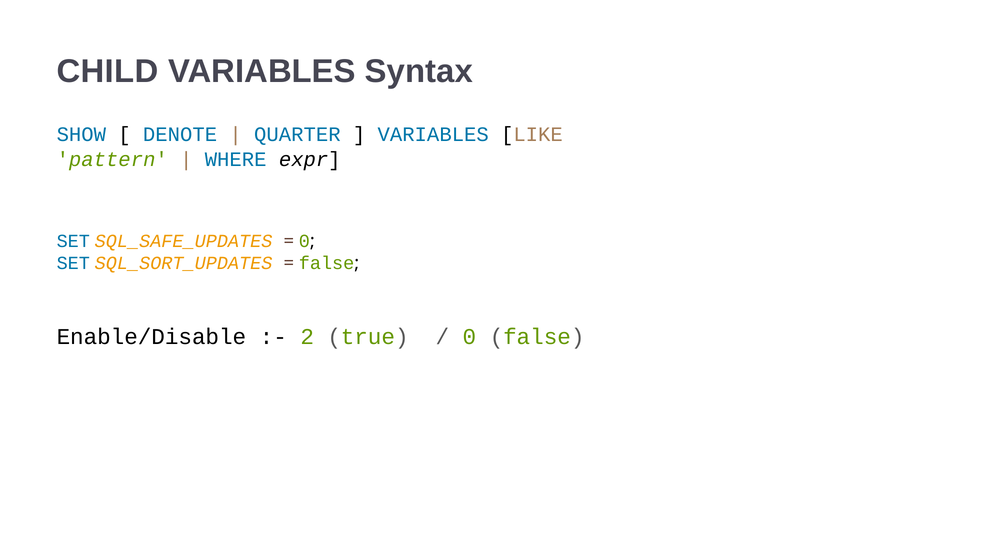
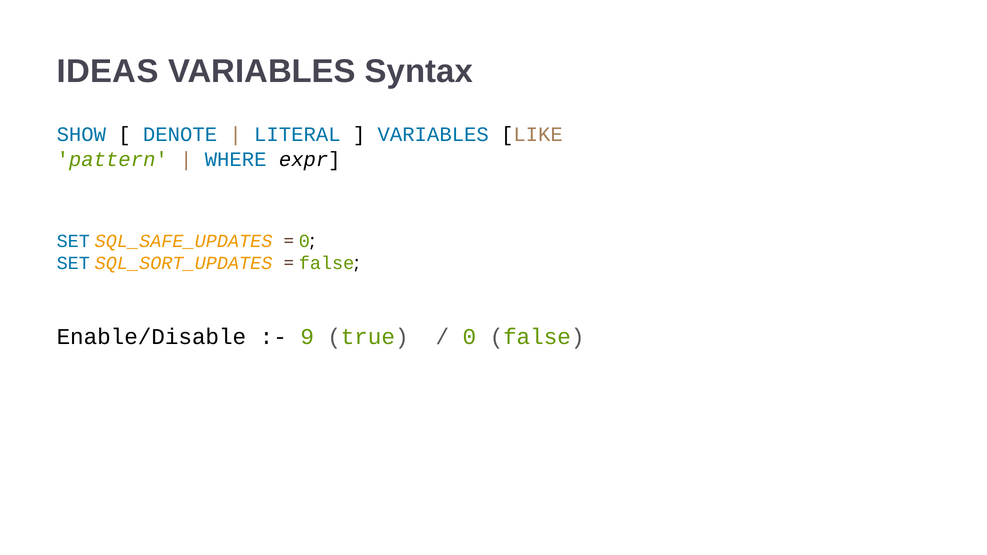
CHILD: CHILD -> IDEAS (108, 71)
QUARTER: QUARTER -> LITERAL (297, 135)
2: 2 -> 9 (307, 337)
